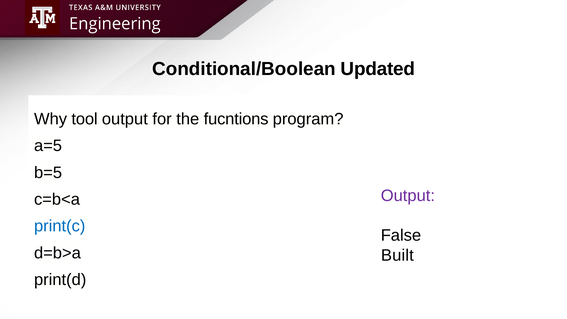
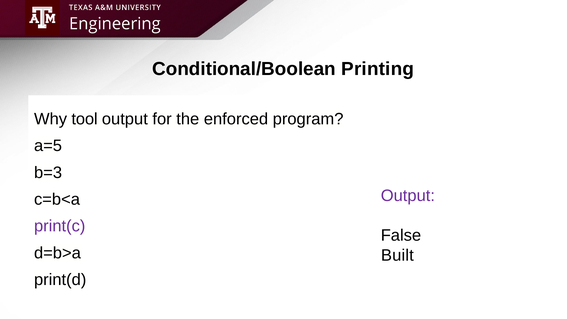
Updated: Updated -> Printing (378, 69)
fucntions: fucntions -> enforced (236, 119)
b=5: b=5 -> b=3 (48, 173)
print(c colour: blue -> purple (60, 226)
